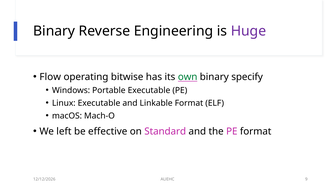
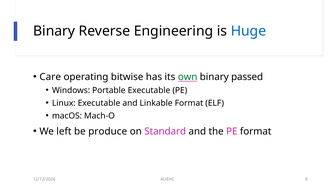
Huge colour: purple -> blue (248, 31)
Flow: Flow -> Care (50, 77)
specify: specify -> passed (247, 77)
effective: effective -> produce (108, 132)
